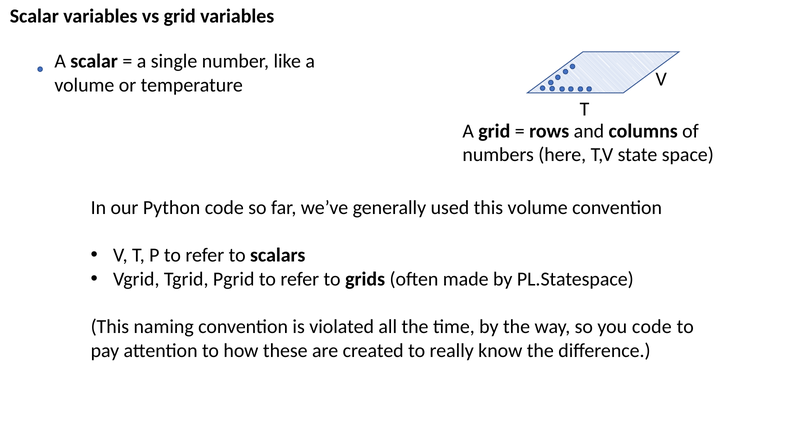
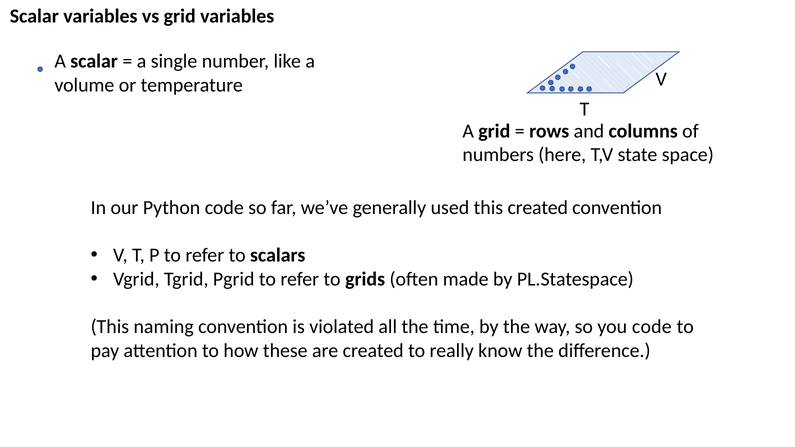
this volume: volume -> created (538, 208)
